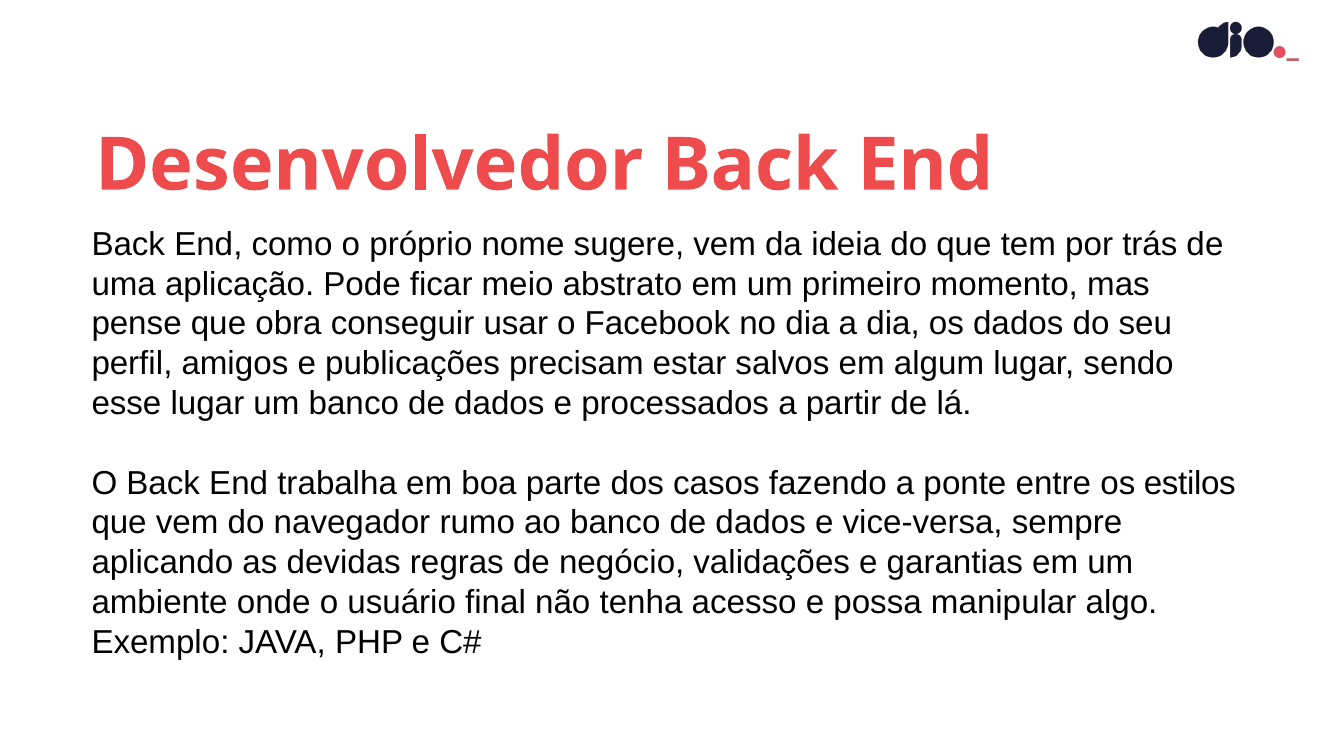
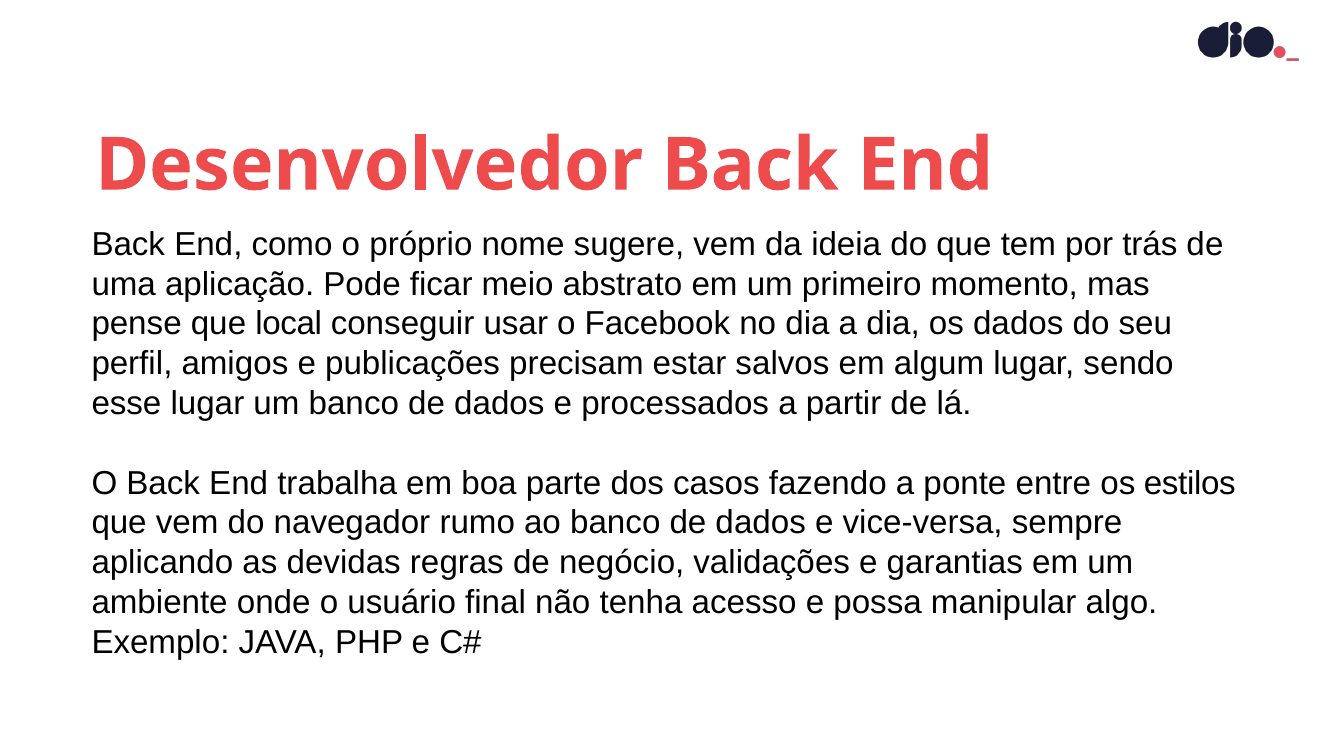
obra: obra -> local (289, 324)
